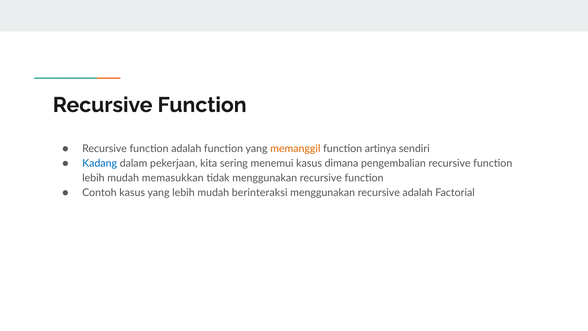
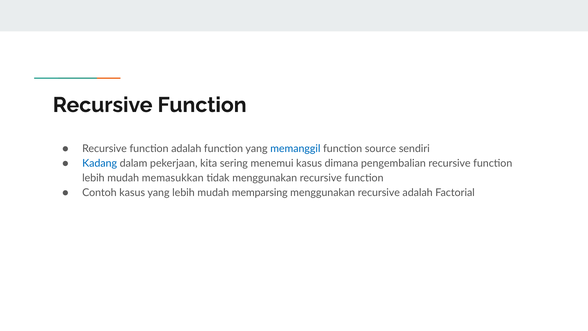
memanggil colour: orange -> blue (295, 149)
artinya: artinya -> source (380, 149)
berinteraksi: berinteraksi -> memparsing (260, 193)
